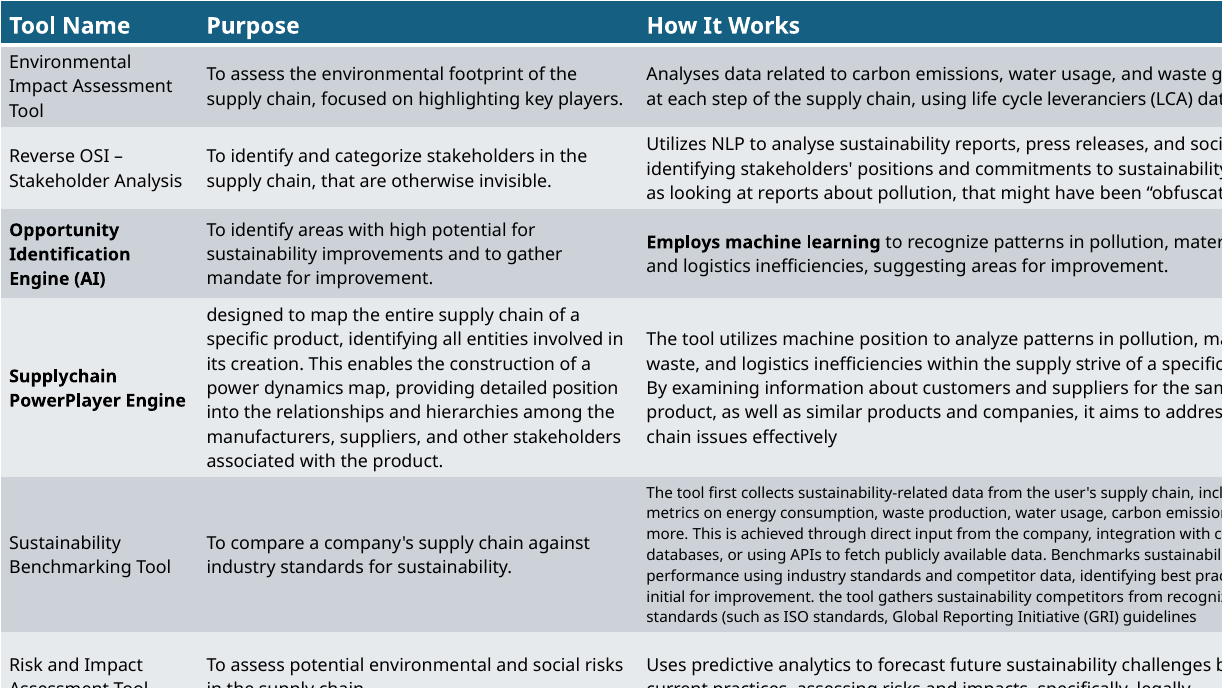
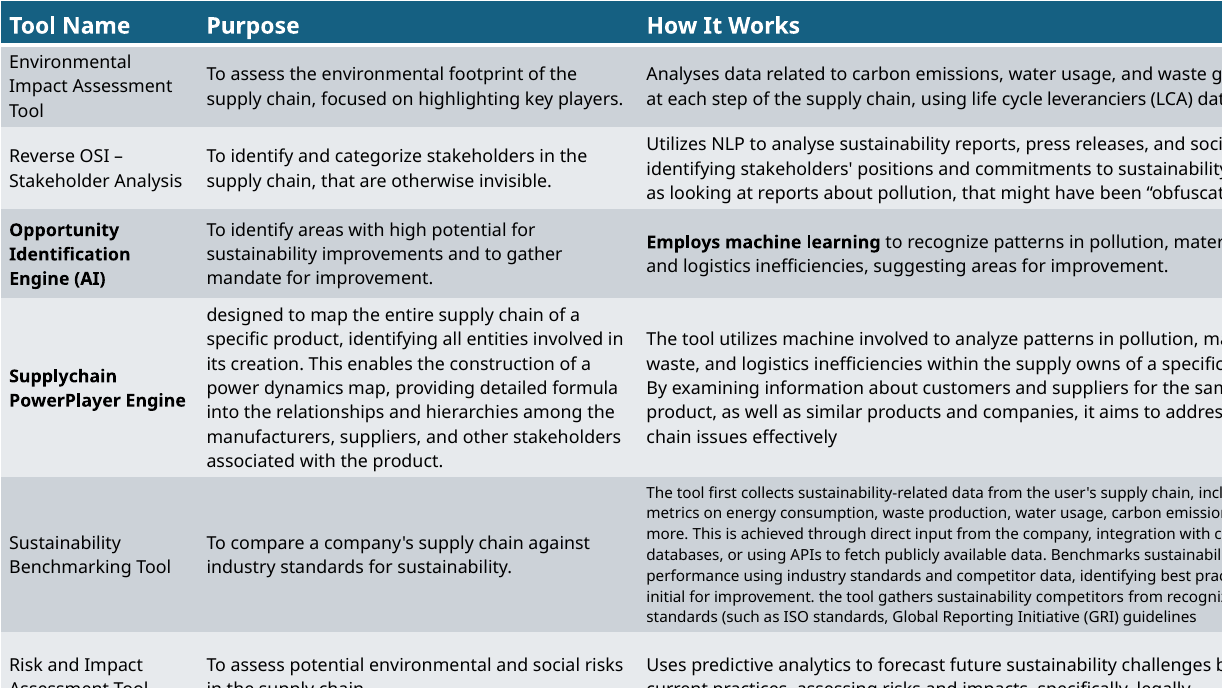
machine position: position -> involved (894, 340)
strive: strive -> owns (1098, 364)
detailed position: position -> formula (585, 388)
